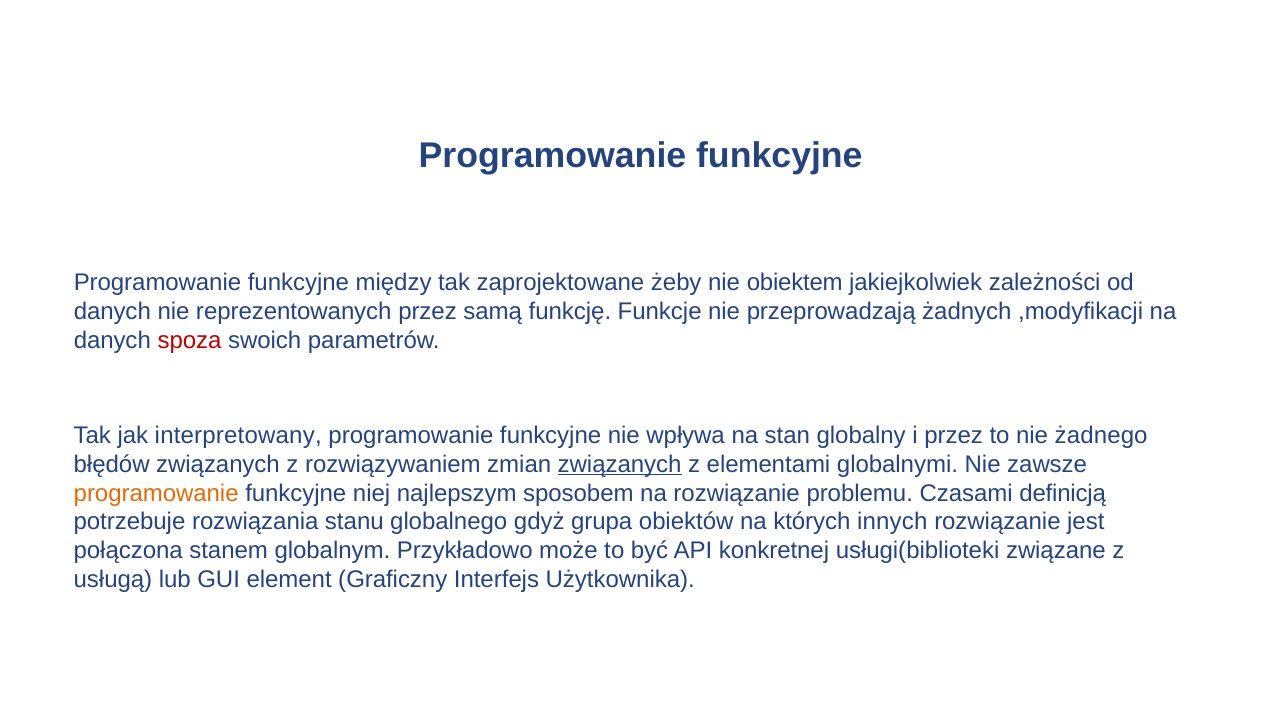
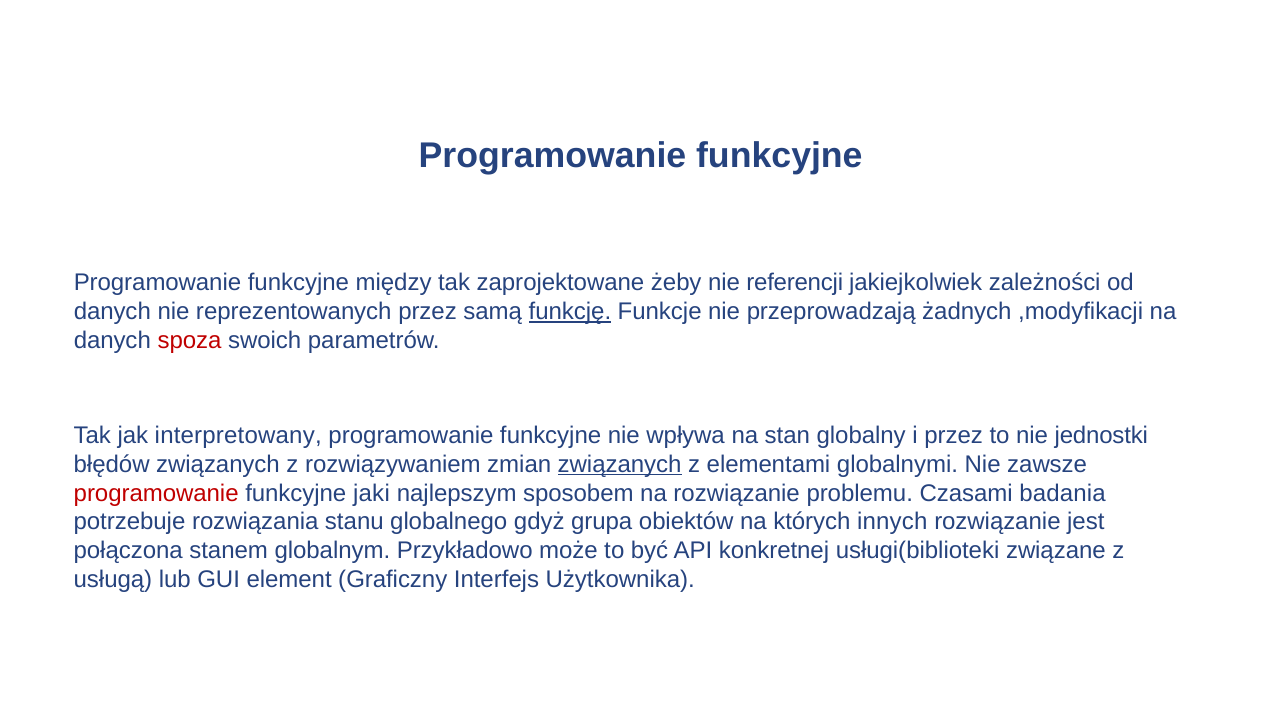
obiektem: obiektem -> referencji (795, 283)
funkcję underline: none -> present (570, 311)
żadnego: żadnego -> jednostki (1101, 435)
programowanie colour: orange -> red (156, 493)
niej: niej -> jaki (371, 493)
definicją: definicją -> badania (1062, 493)
